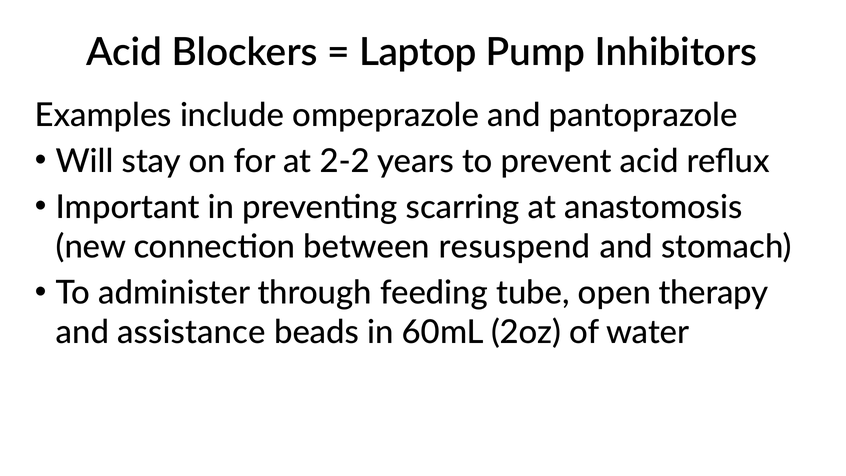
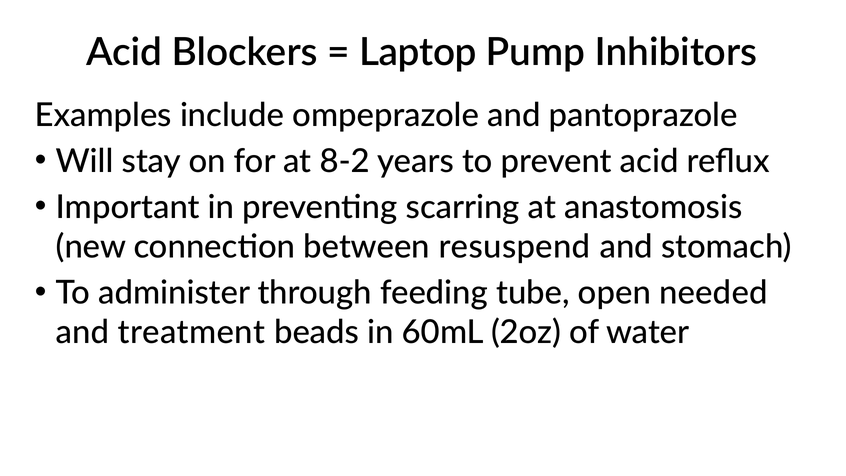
2-2: 2-2 -> 8-2 (345, 161)
therapy: therapy -> needed (713, 293)
assistance: assistance -> treatment (191, 332)
